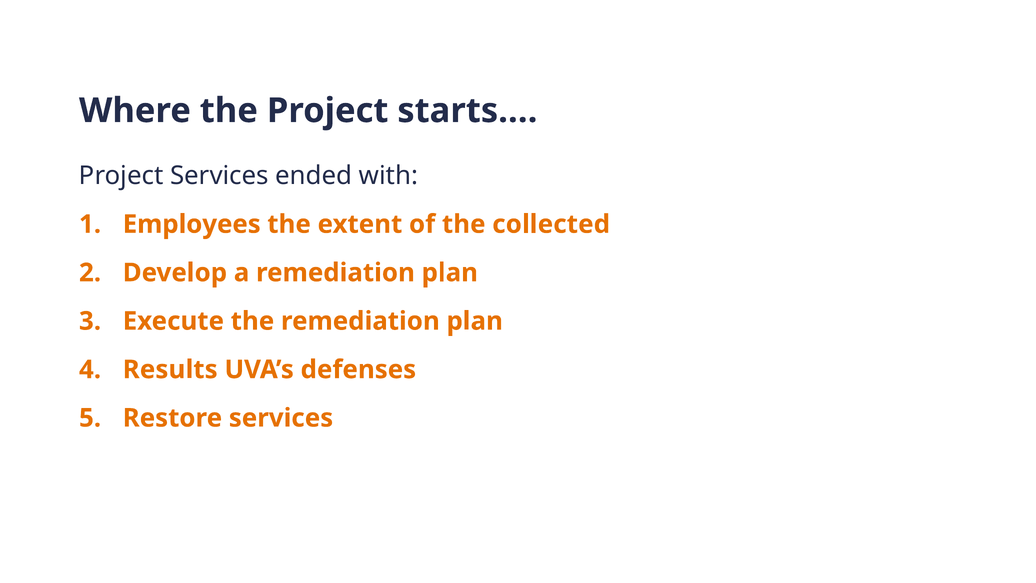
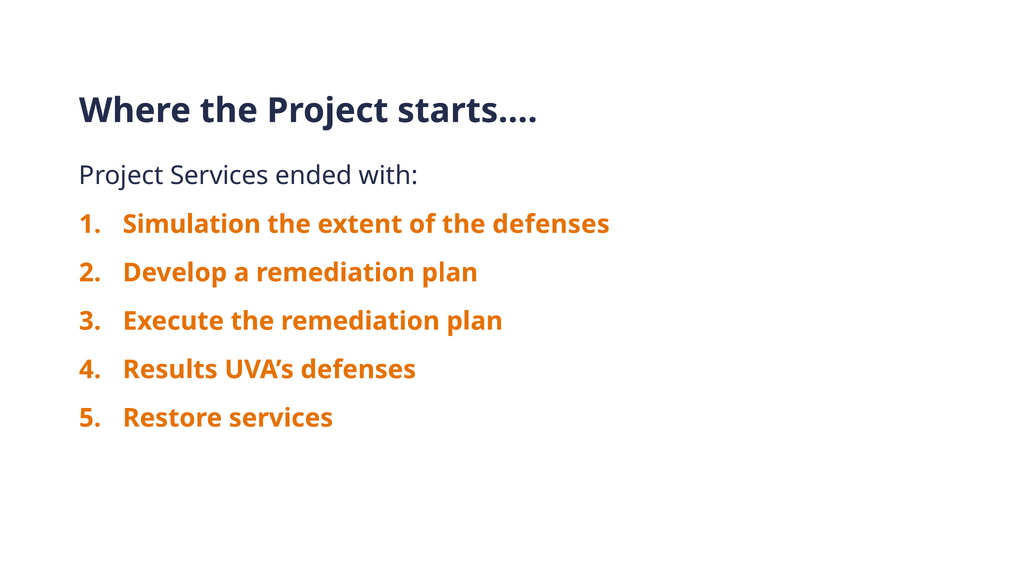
Employees: Employees -> Simulation (192, 224)
the collected: collected -> defenses (551, 224)
